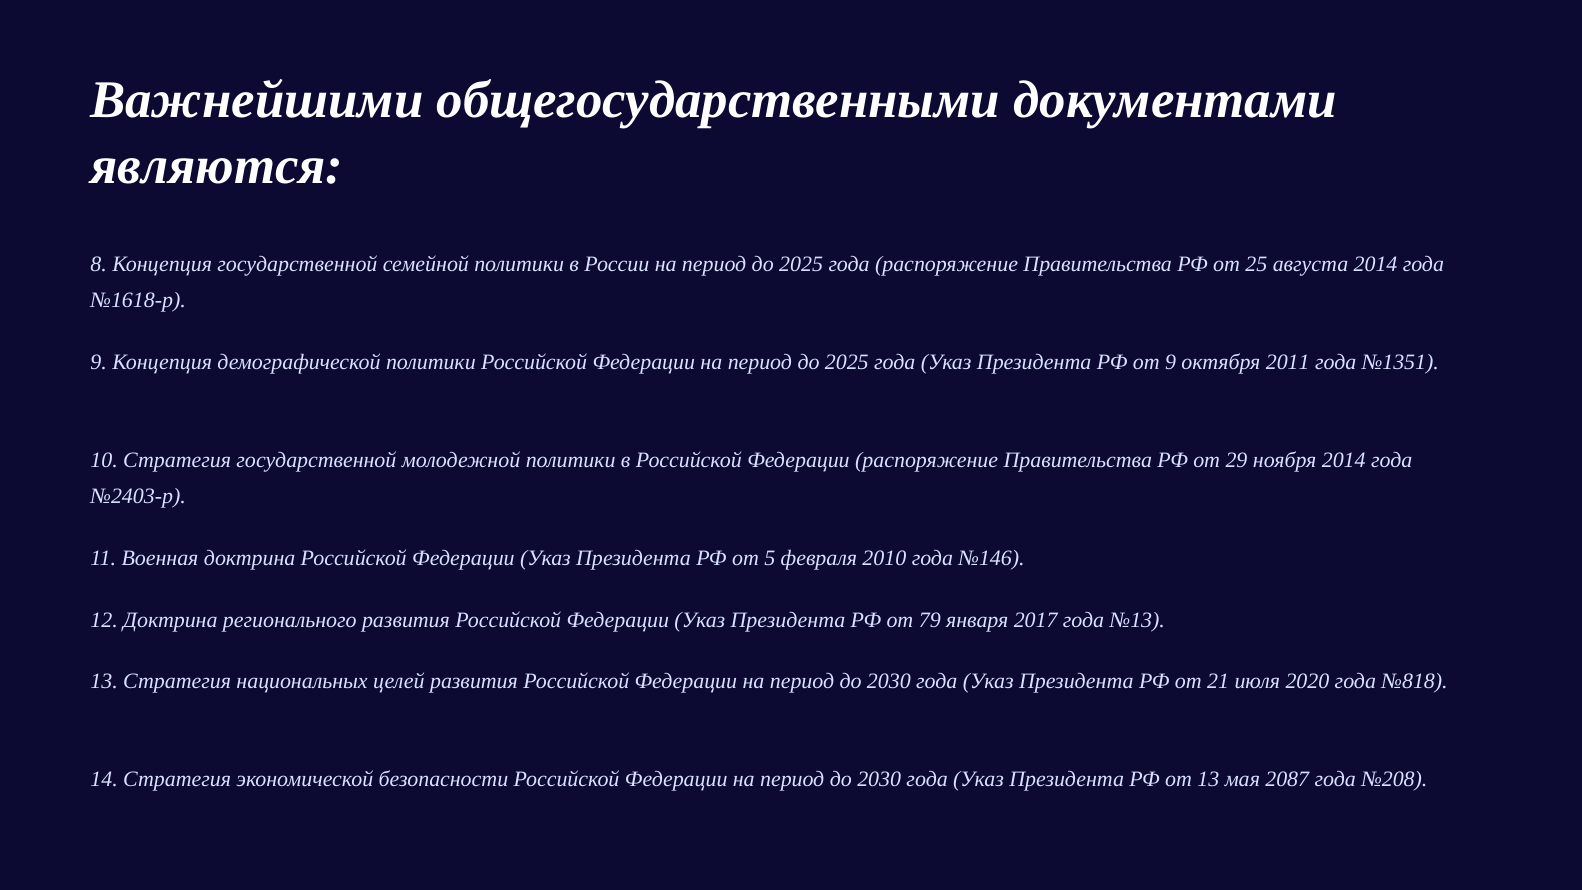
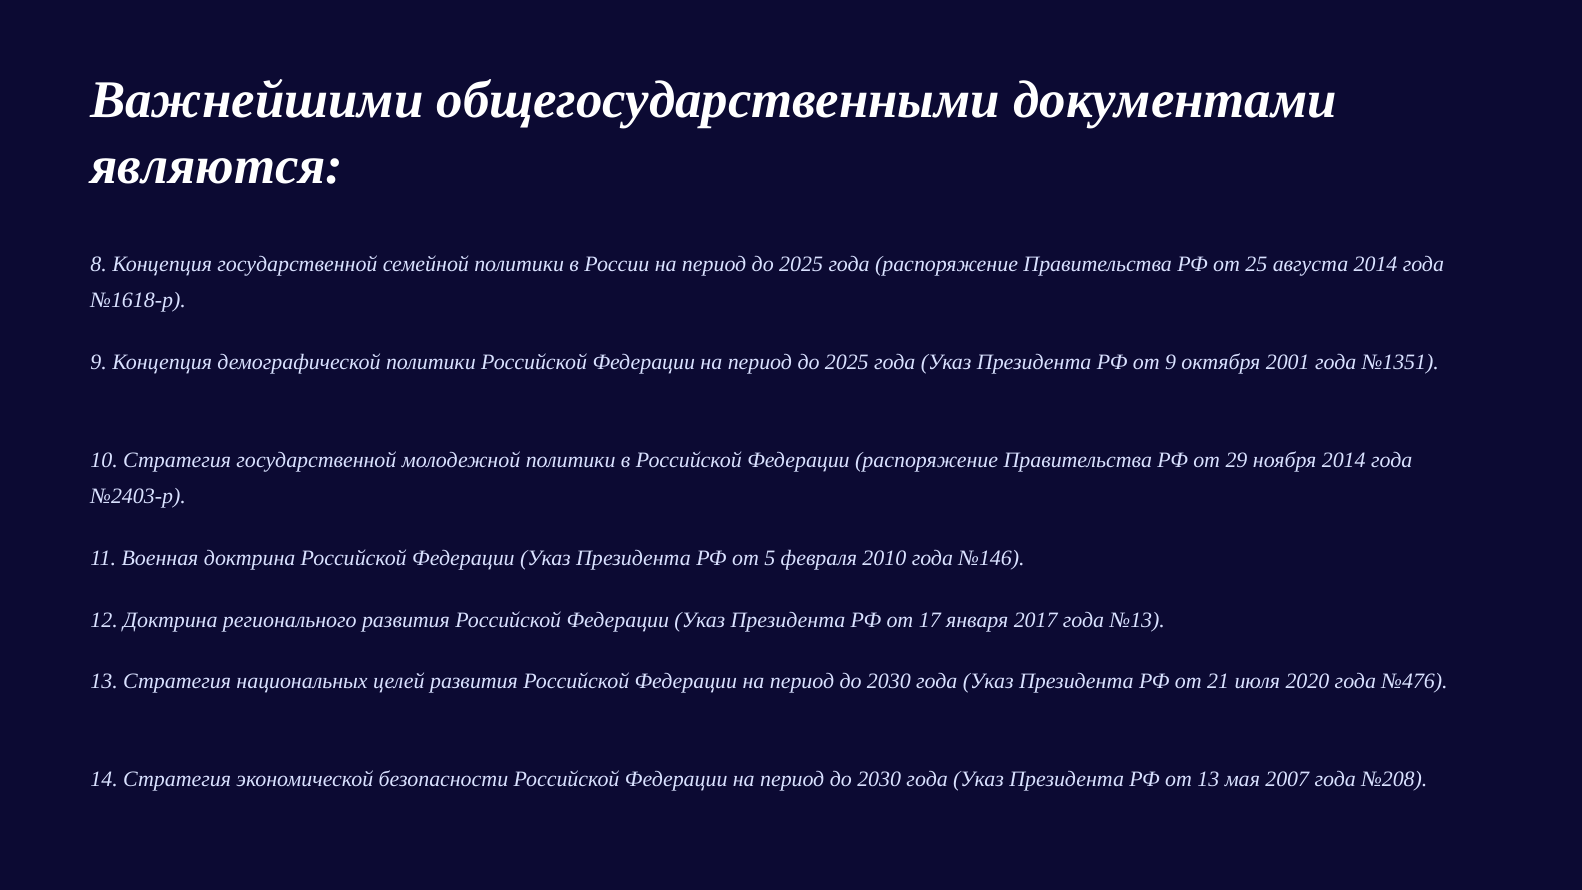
2011: 2011 -> 2001 (1288, 362)
79: 79 -> 17 (930, 620)
№818: №818 -> №476 (1415, 681)
2087: 2087 -> 2007 (1287, 779)
